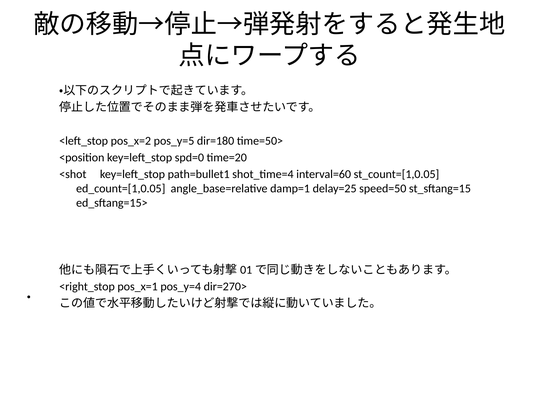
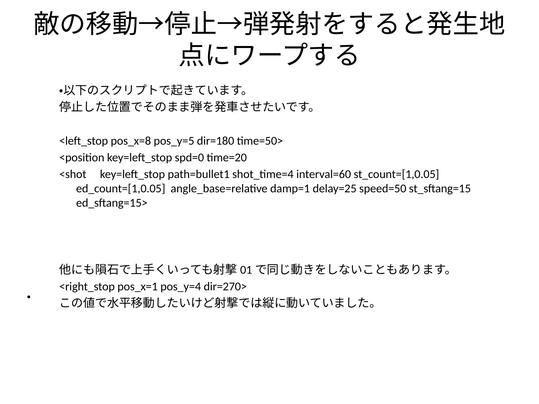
pos_x=2: pos_x=2 -> pos_x=8 (131, 141)
